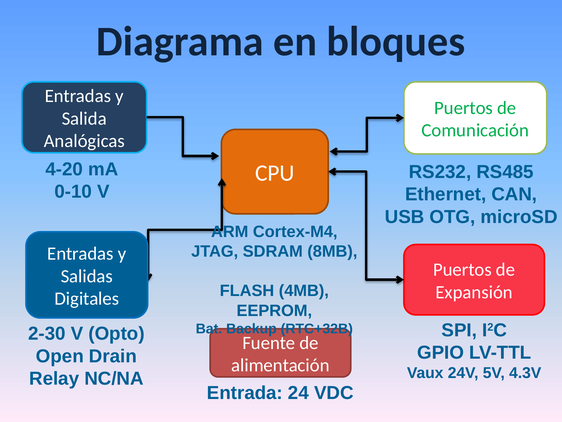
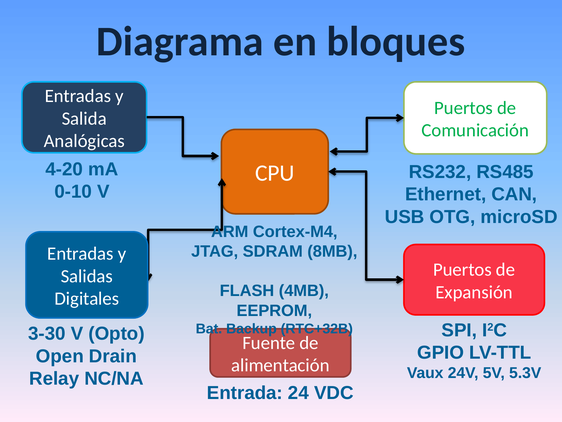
2-30: 2-30 -> 3-30 (47, 333)
4.3V: 4.3V -> 5.3V (525, 373)
